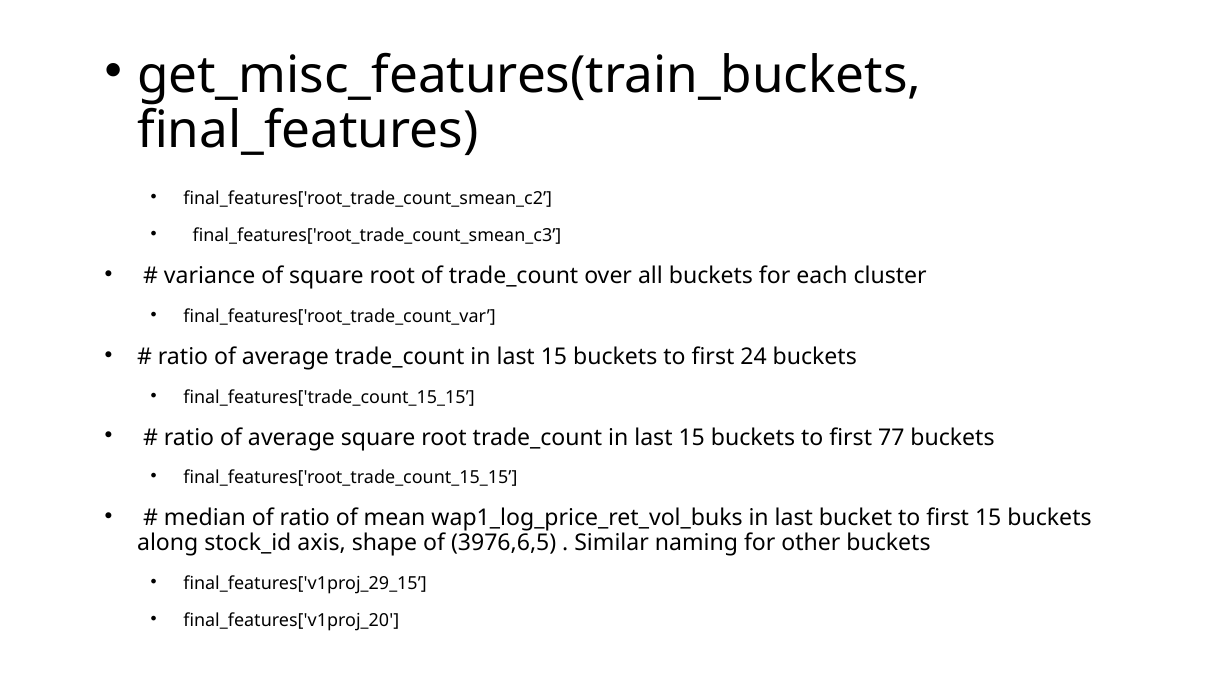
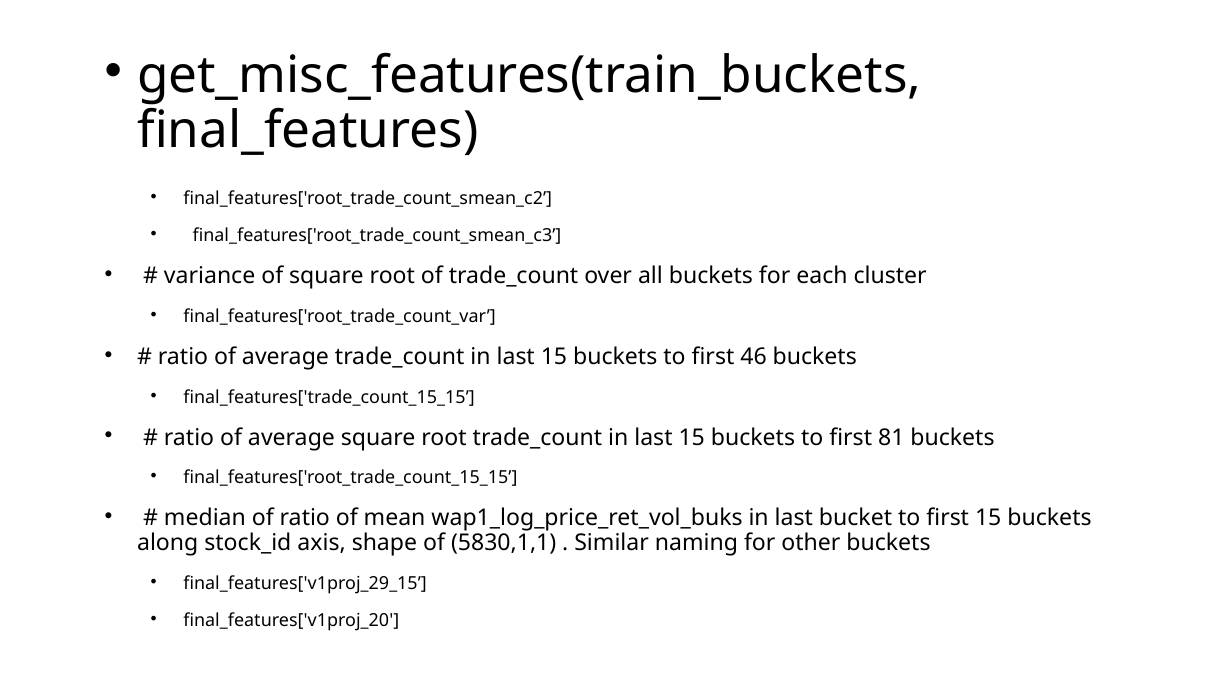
24: 24 -> 46 (754, 357)
77: 77 -> 81 (891, 438)
3976,6,5: 3976,6,5 -> 5830,1,1 (504, 543)
